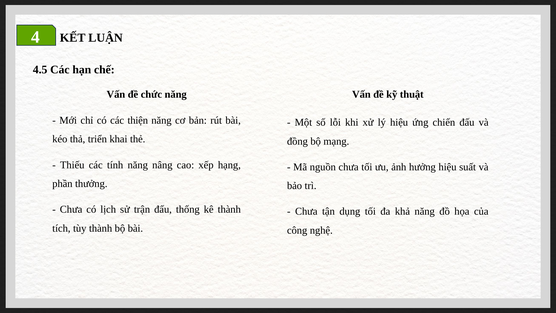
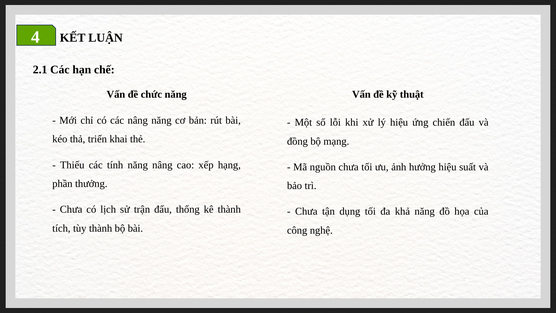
4.5: 4.5 -> 2.1 (40, 70)
các thiện: thiện -> nâng (138, 120)
